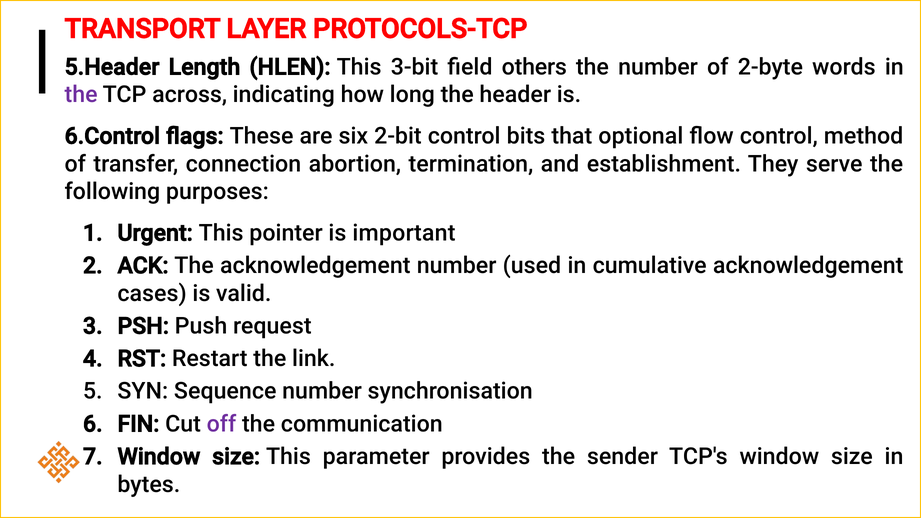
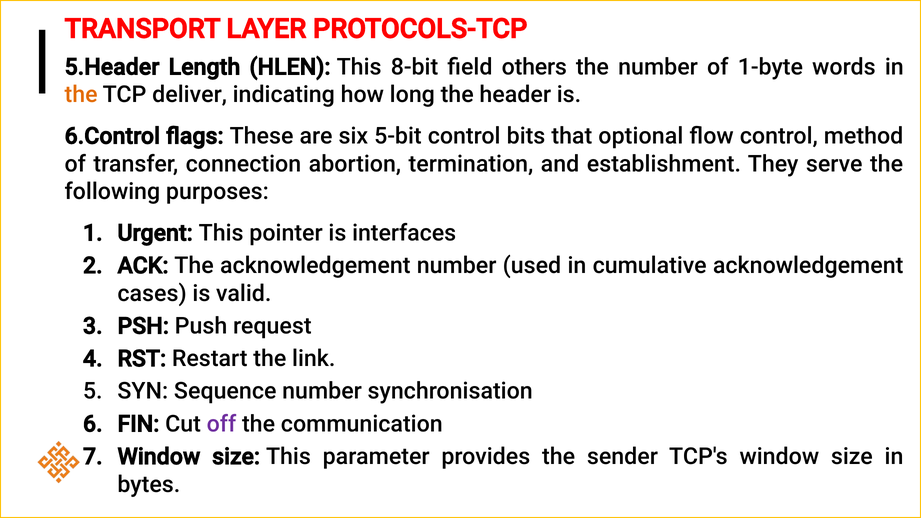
3-bit: 3-bit -> 8-bit (415, 67)
2-byte: 2-byte -> 1-byte (770, 67)
the colour: purple -> orange (81, 95)
across: across -> deliver (190, 95)
2-bit: 2-bit -> 5-bit (398, 136)
important: important -> interfaces (404, 233)
